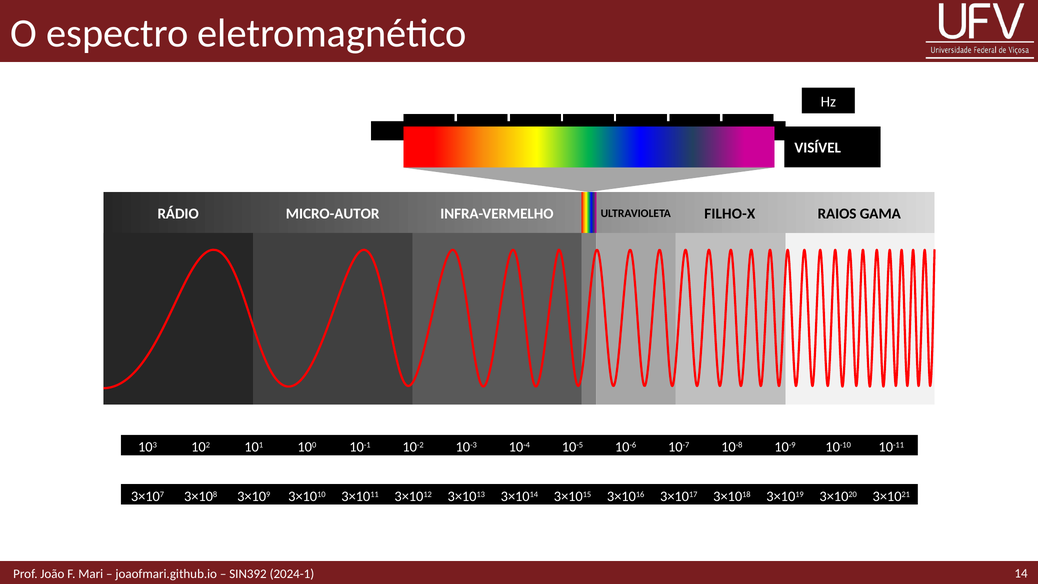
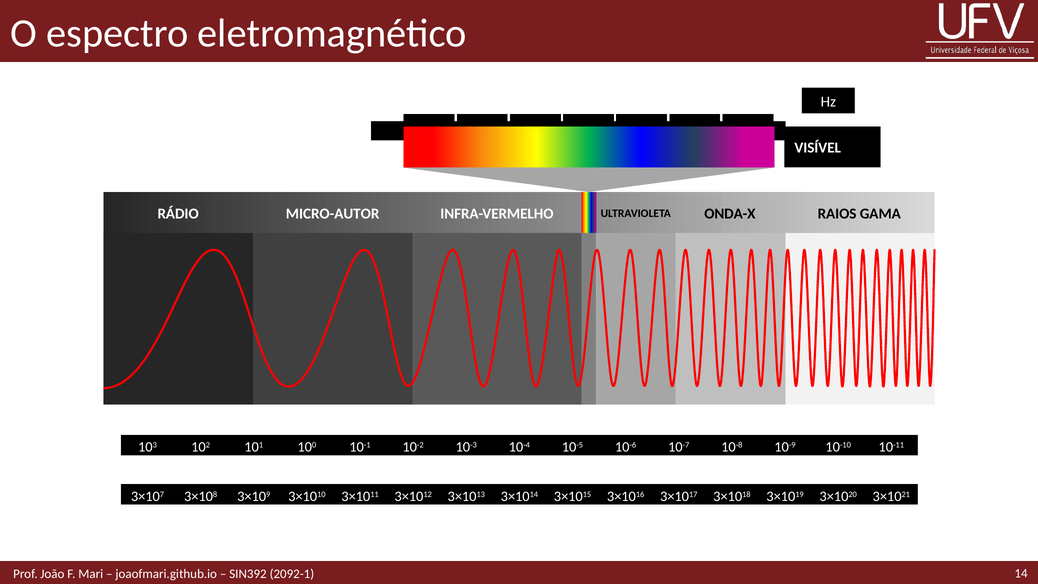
FILHO-X: FILHO-X -> ONDA-X (730, 213)
2024-1: 2024-1 -> 2092-1 (292, 574)
